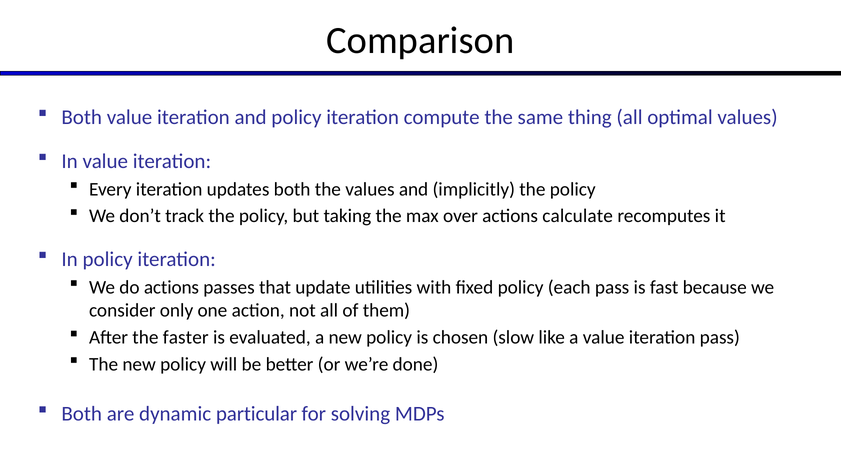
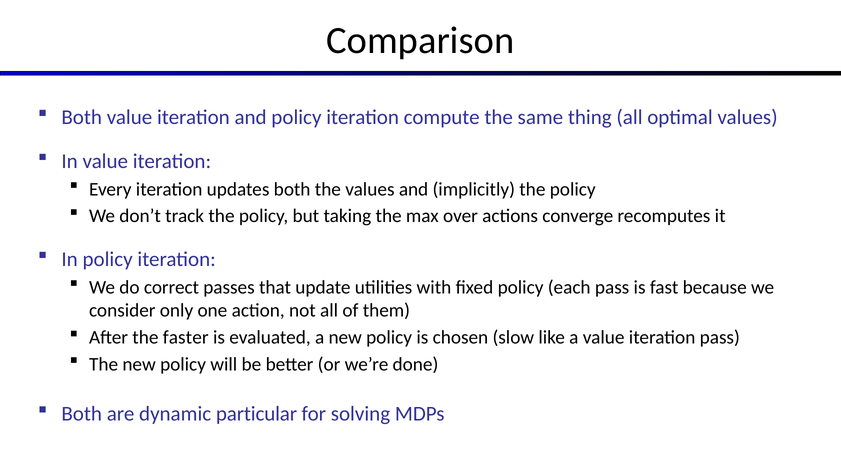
calculate: calculate -> converge (578, 216)
do actions: actions -> correct (171, 287)
